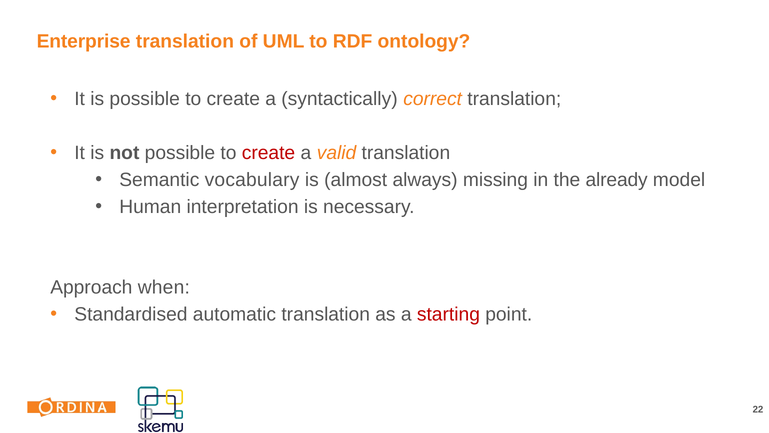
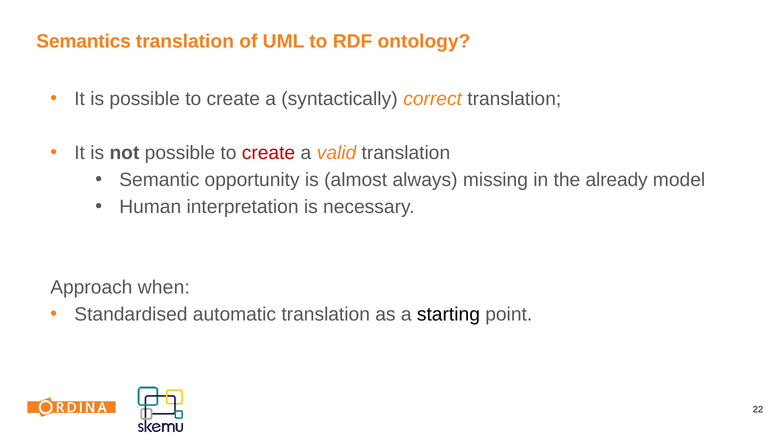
Enterprise: Enterprise -> Semantics (84, 41)
vocabulary: vocabulary -> opportunity (252, 180)
starting colour: red -> black (448, 314)
